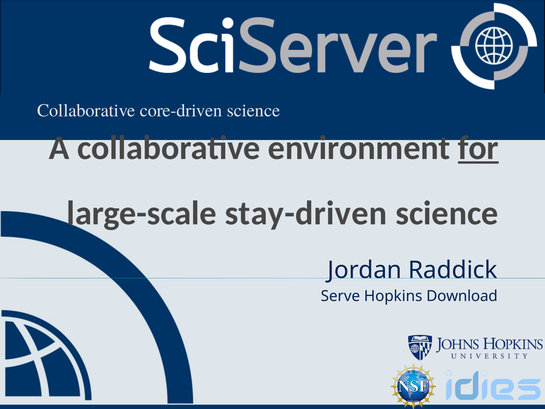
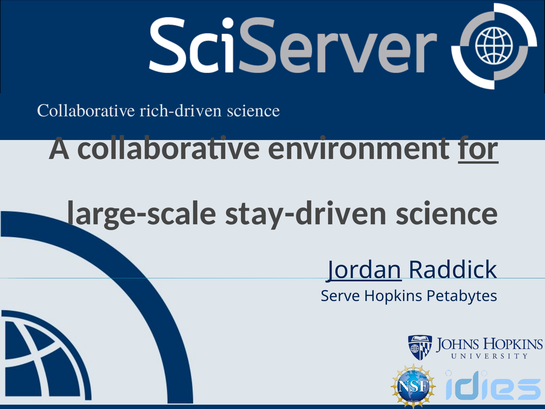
core-driven: core-driven -> rich-driven (181, 111)
Jordan underline: none -> present (365, 270)
Download: Download -> Petabytes (462, 296)
